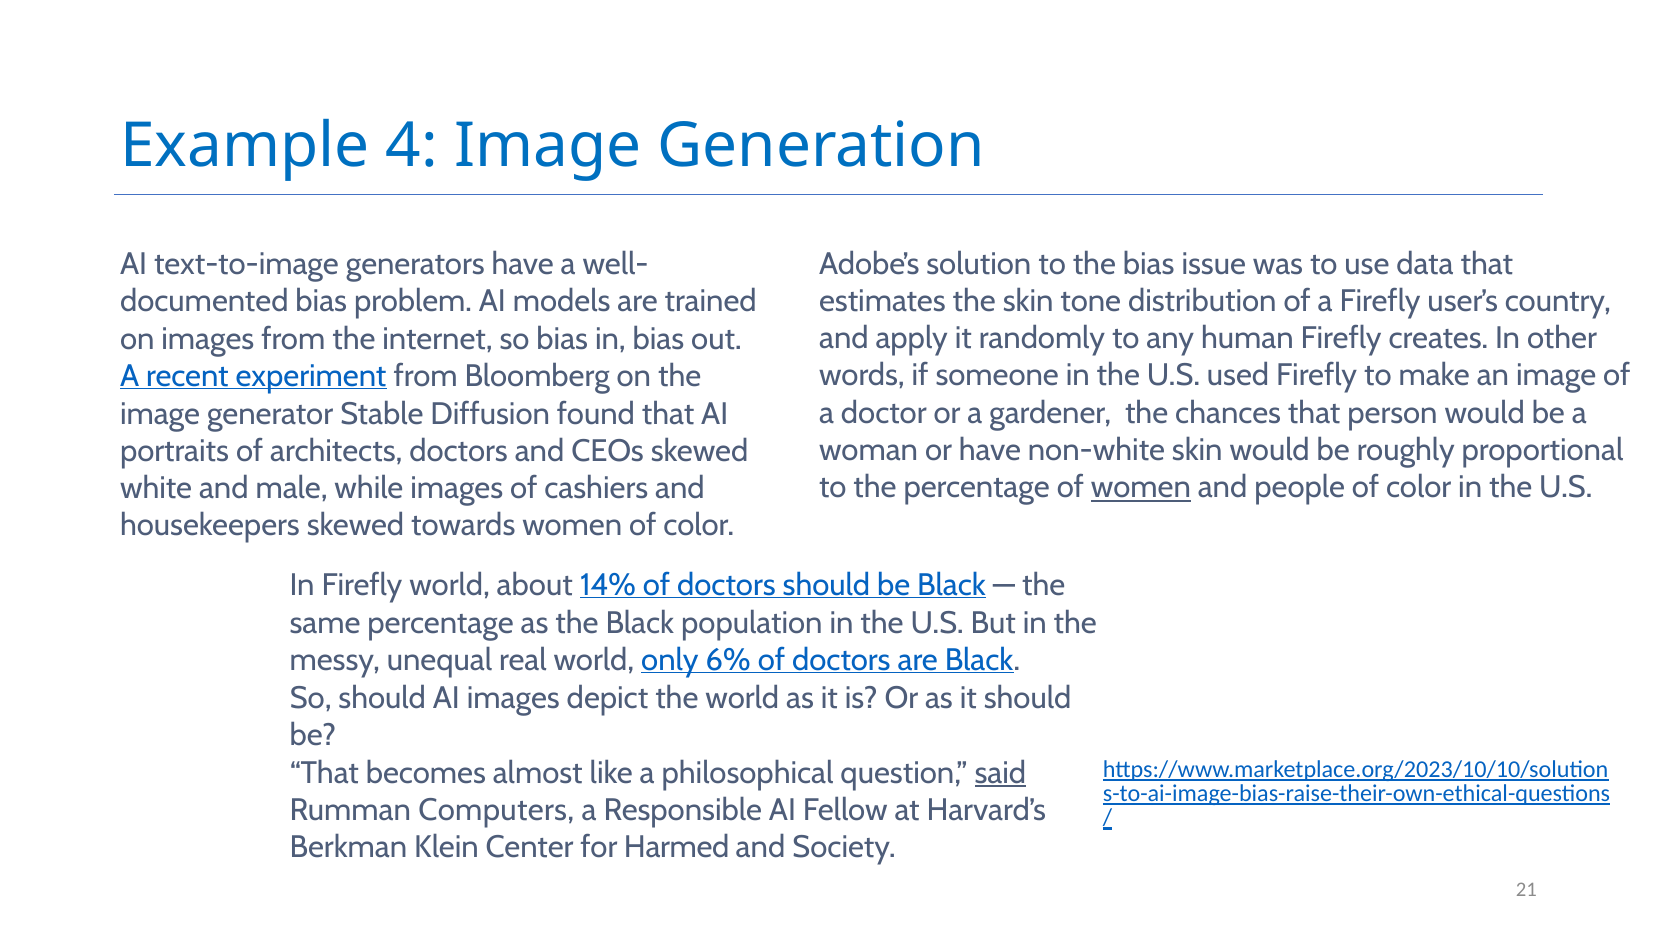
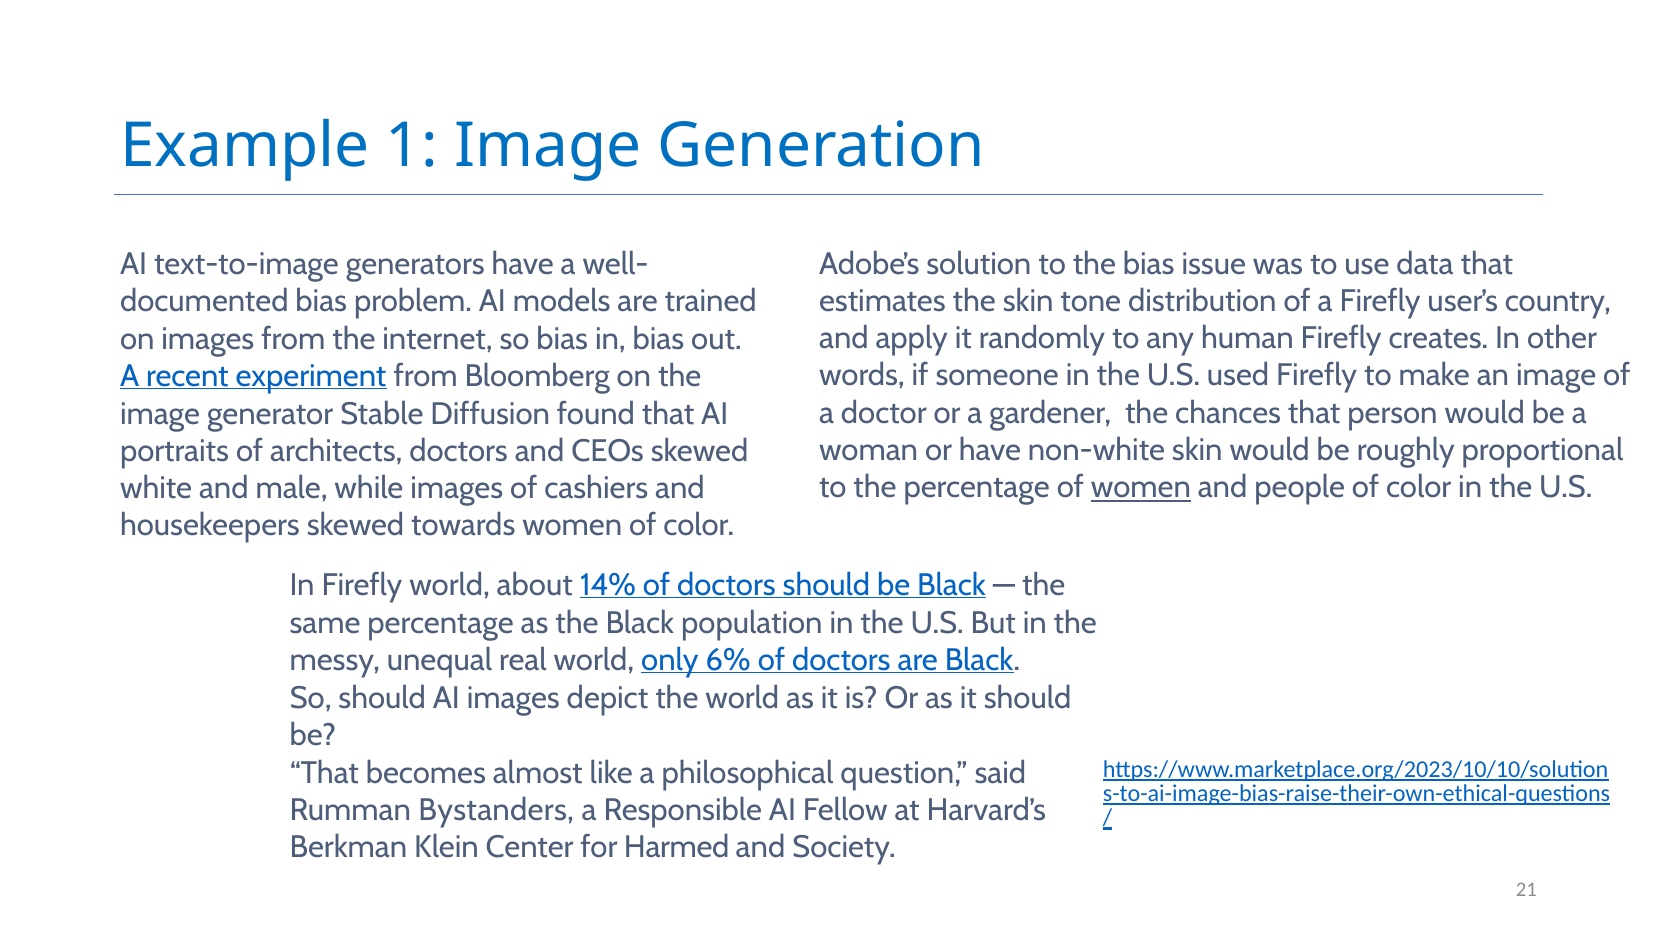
4: 4 -> 1 (412, 146)
said underline: present -> none (1000, 773)
Computers: Computers -> Bystanders (496, 810)
